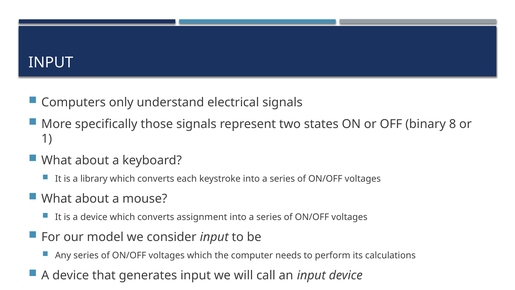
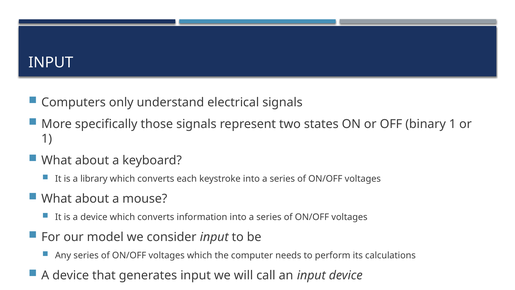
binary 8: 8 -> 1 (453, 124)
assignment: assignment -> information (202, 217)
